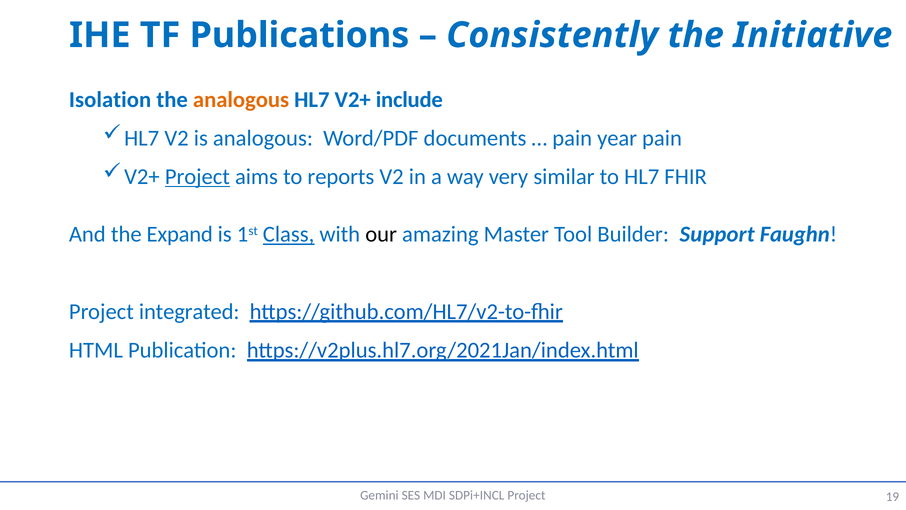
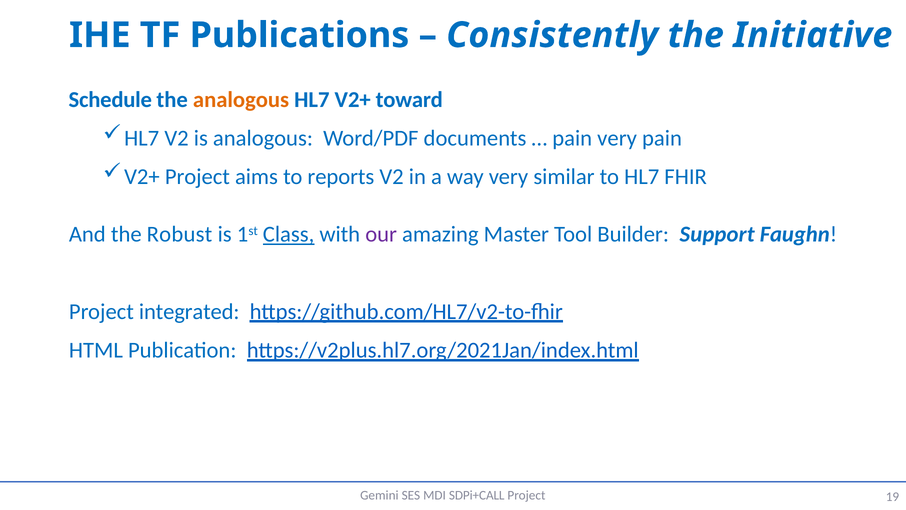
Isolation: Isolation -> Schedule (110, 100)
include: include -> toward (409, 100)
pain year: year -> very (617, 138)
Project underline: present -> none (197, 177)
Expand: Expand -> Robust (180, 234)
our colour: black -> purple (381, 234)
SDPi+INCL: SDPi+INCL -> SDPi+CALL (477, 495)
